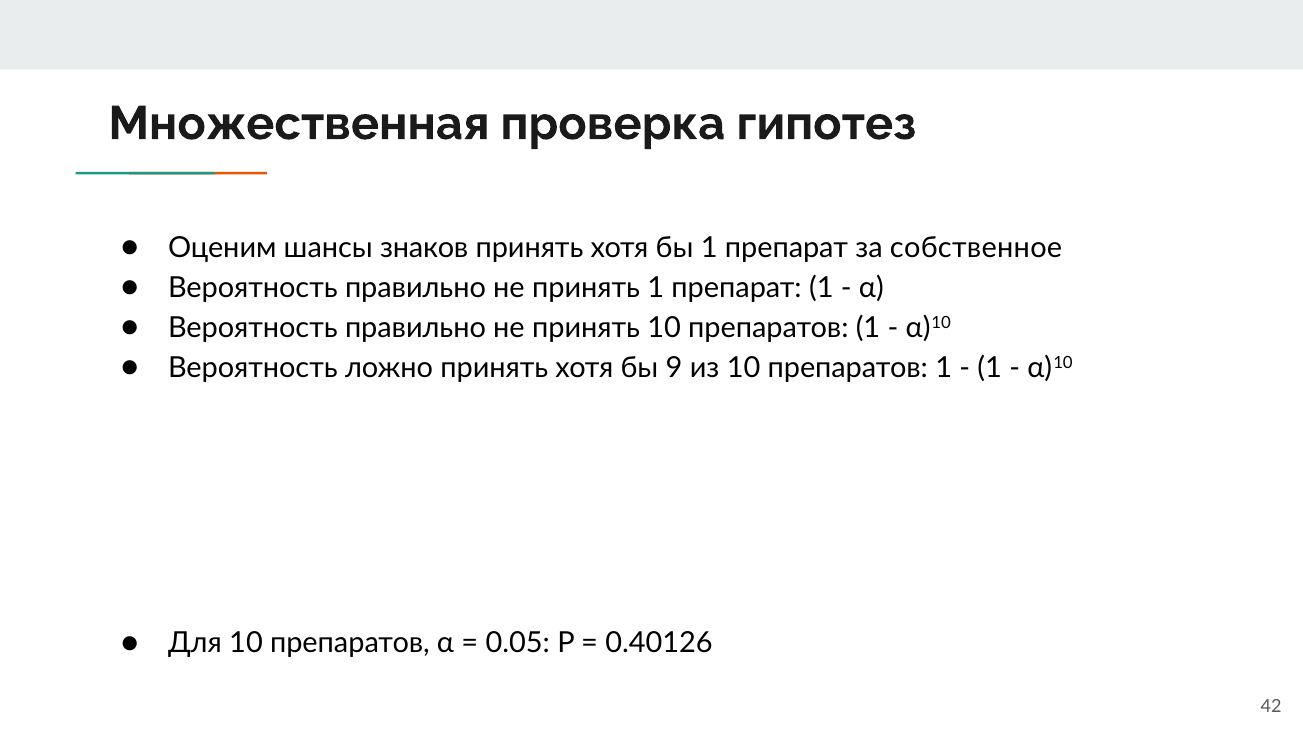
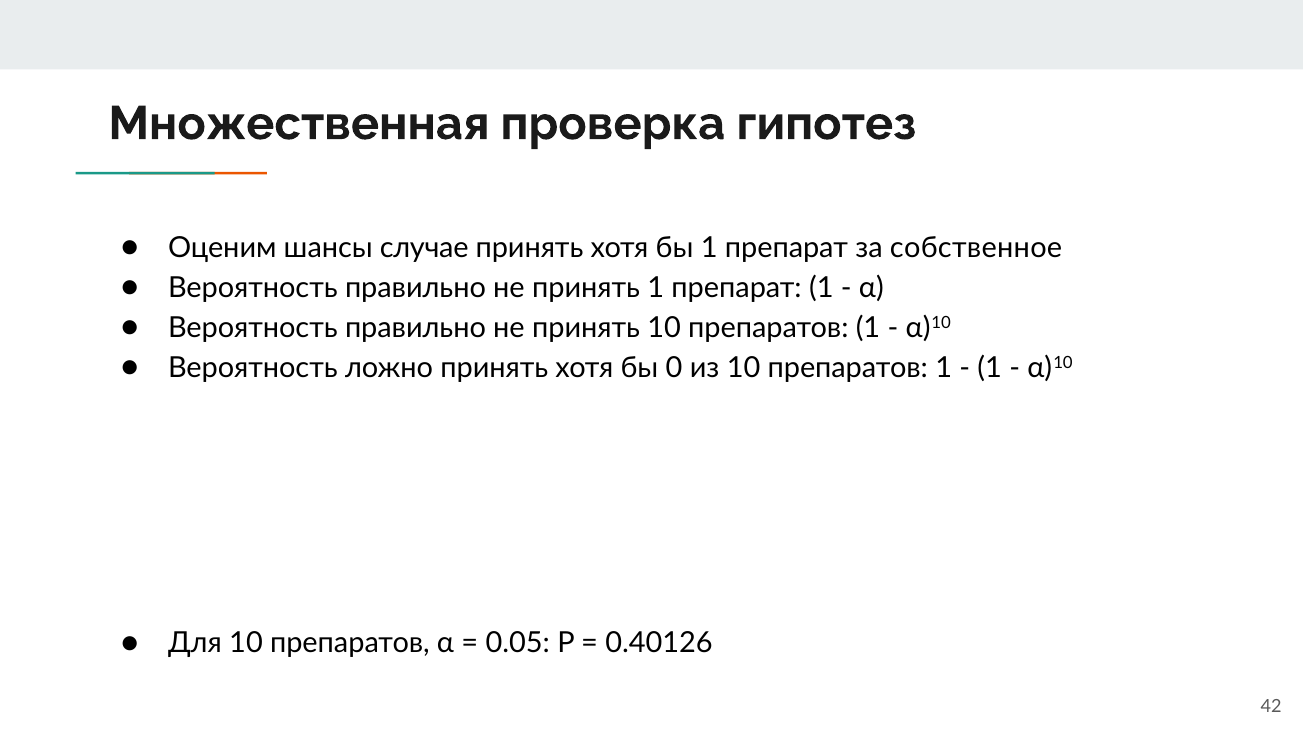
знаков: знаков -> случае (424, 248)
9: 9 -> 0 (674, 368)
